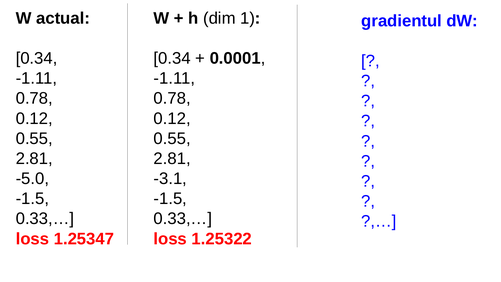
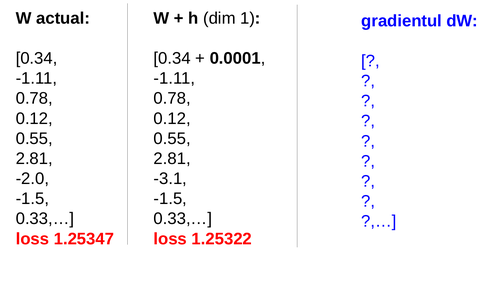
-5.0: -5.0 -> -2.0 (32, 179)
